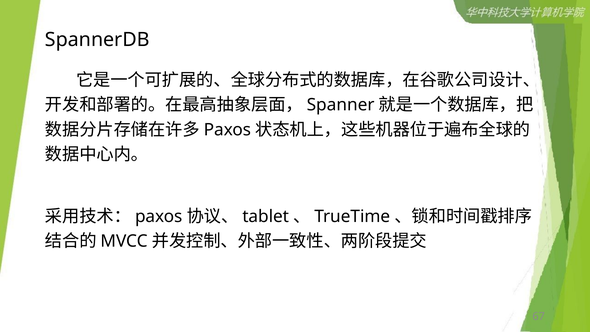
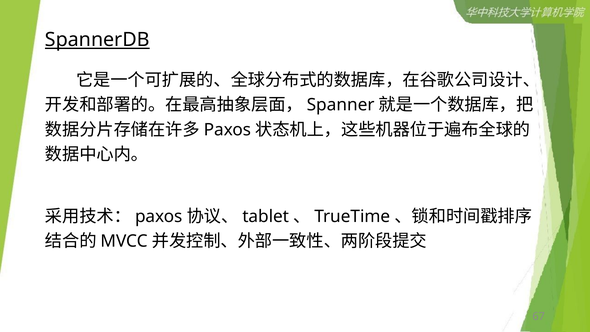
SpannerDB underline: none -> present (97, 40)
